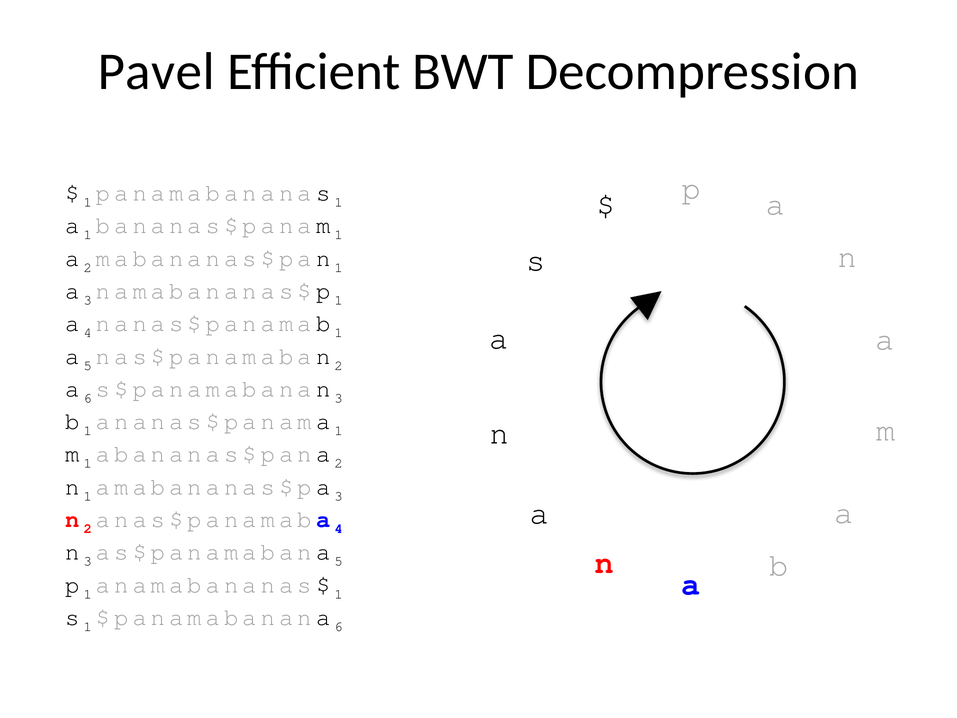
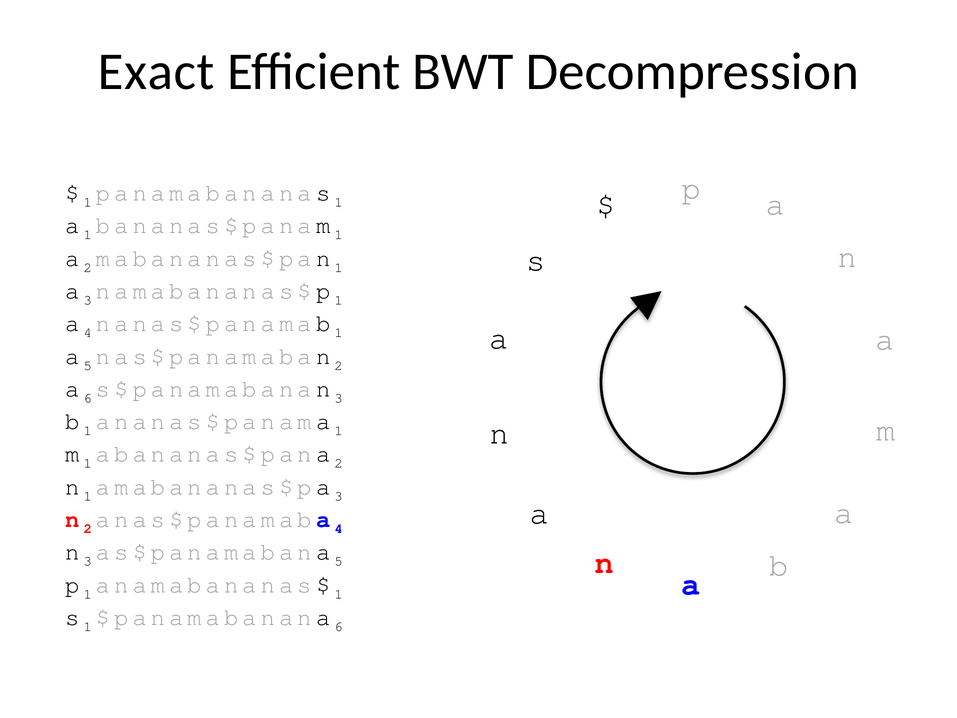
Pavel: Pavel -> Exact (156, 71)
